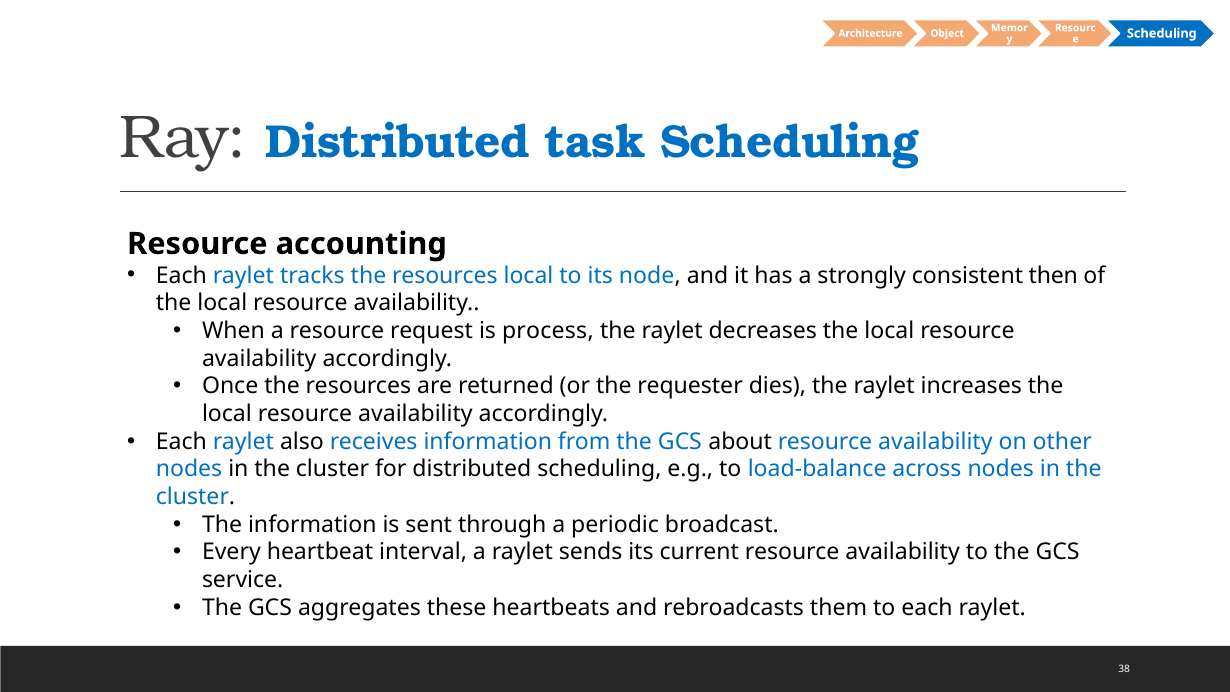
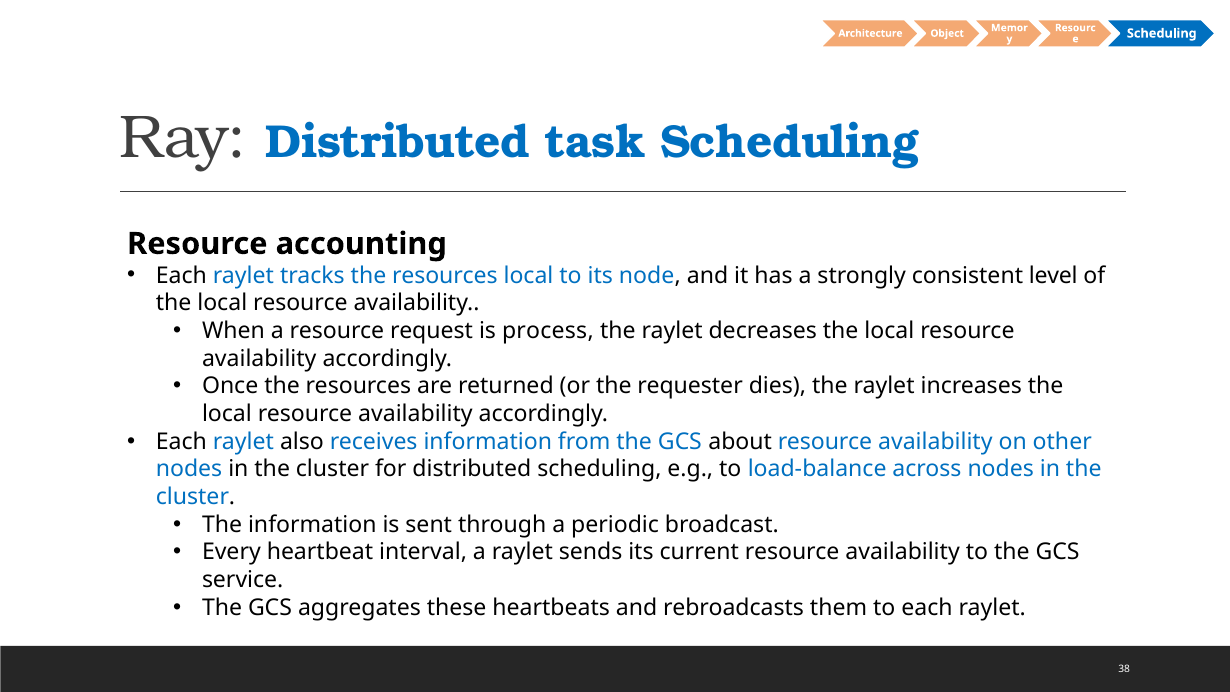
then: then -> level (1053, 275)
